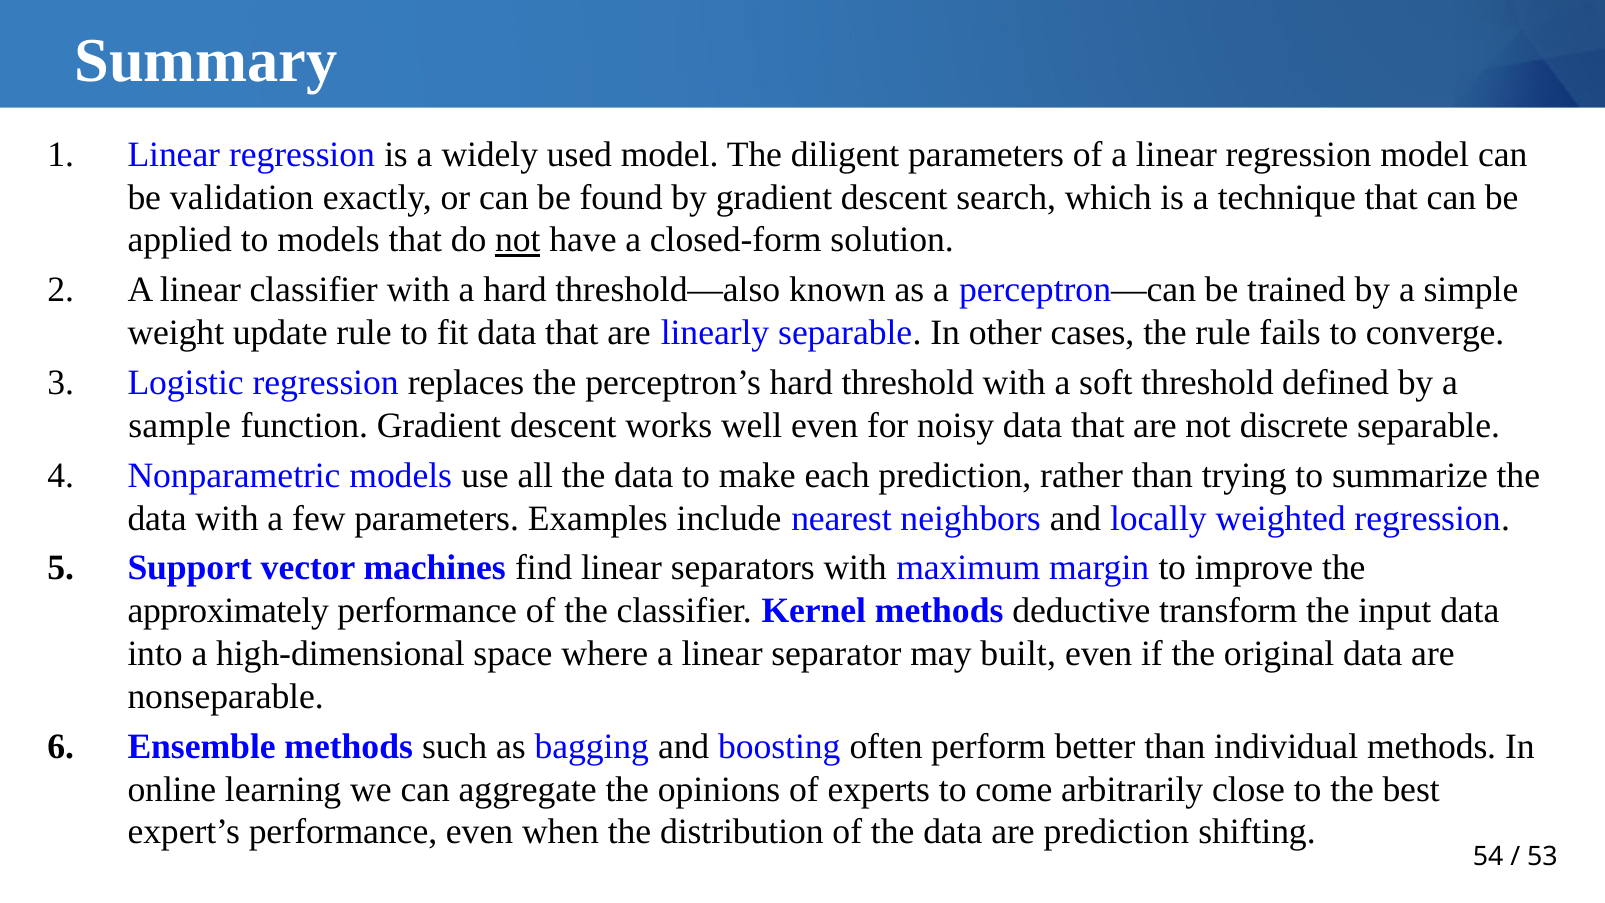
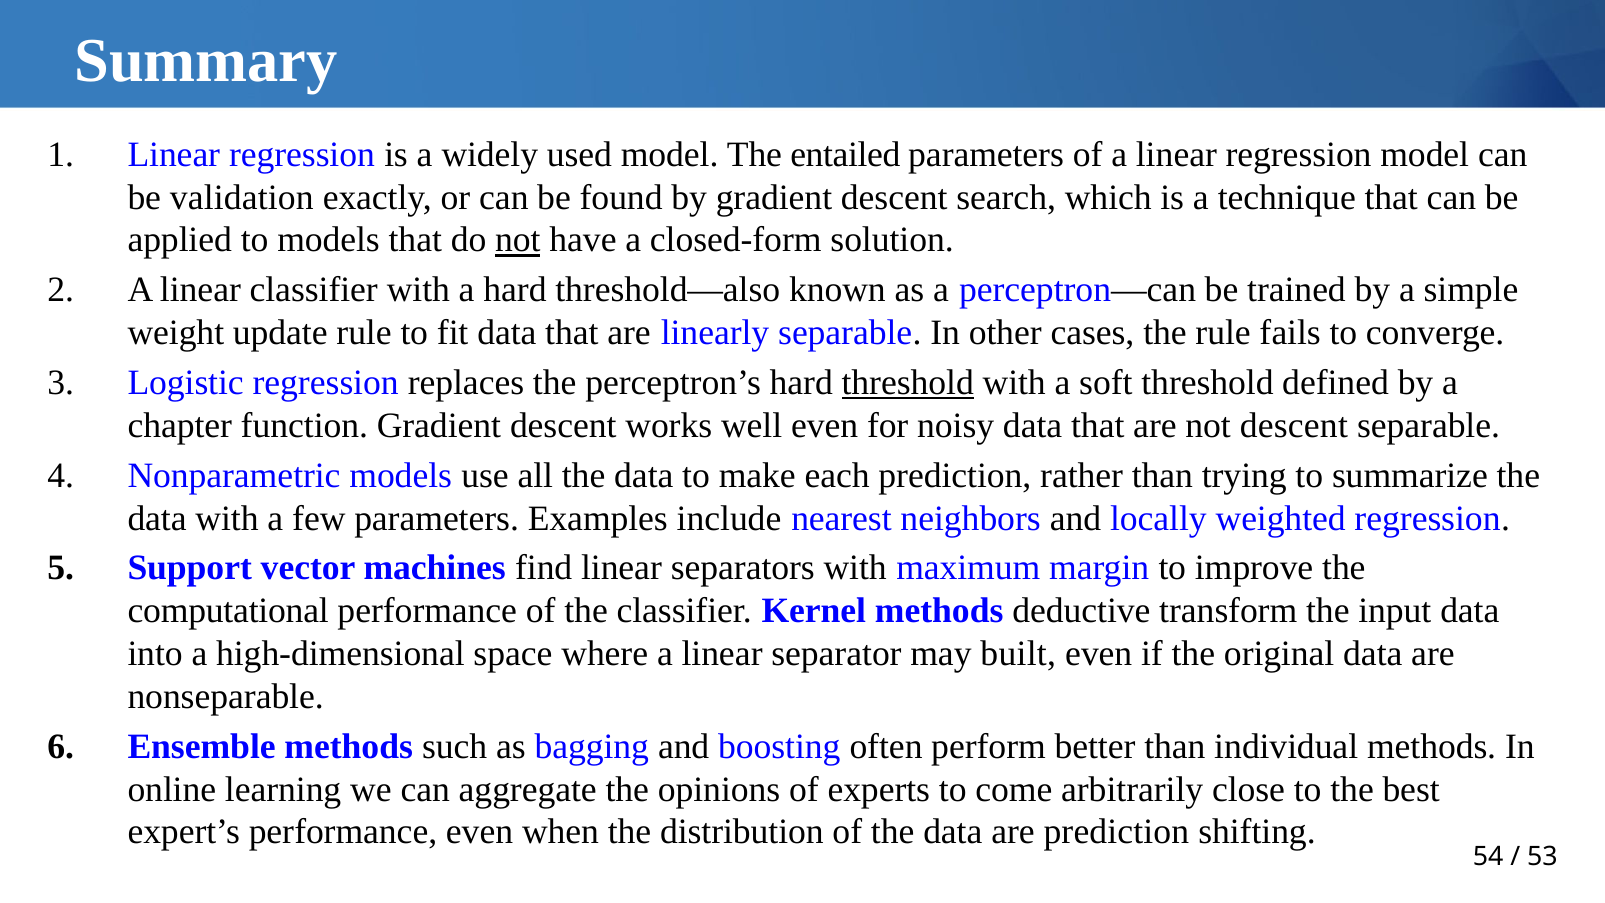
diligent: diligent -> entailed (845, 155)
threshold underline: none -> present (908, 383)
sample: sample -> chapter (180, 426)
not discrete: discrete -> descent (1294, 426)
approximately: approximately -> computational (228, 611)
